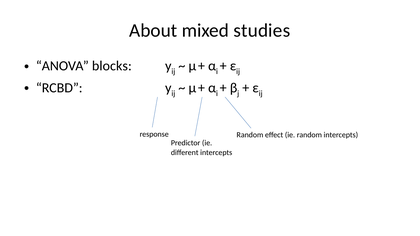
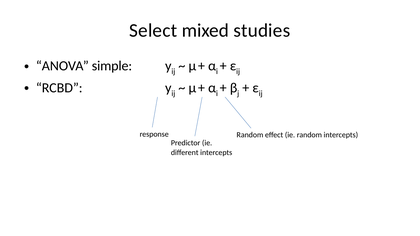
About: About -> Select (153, 30)
blocks: blocks -> simple (112, 66)
